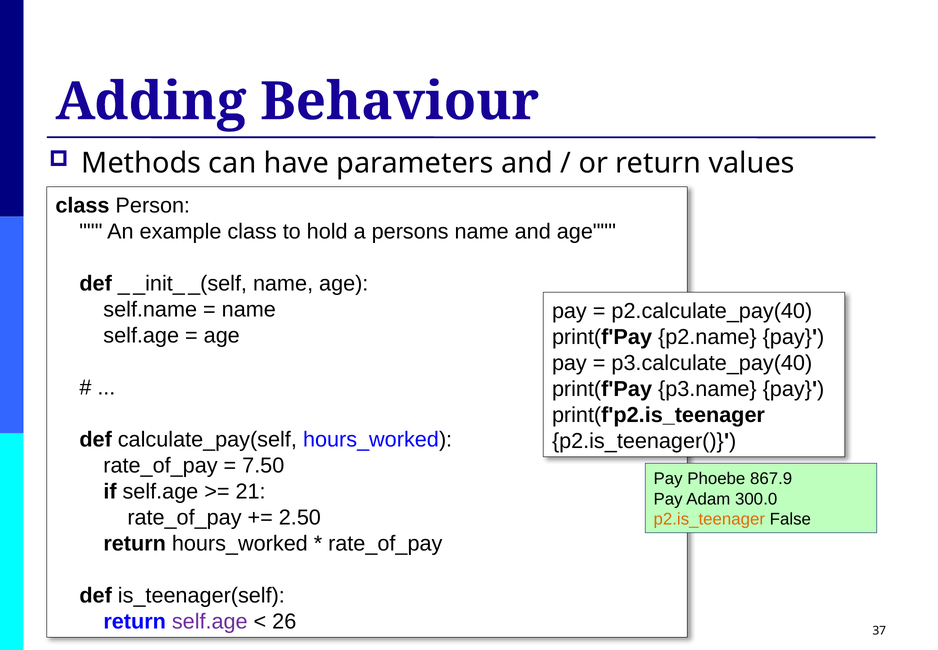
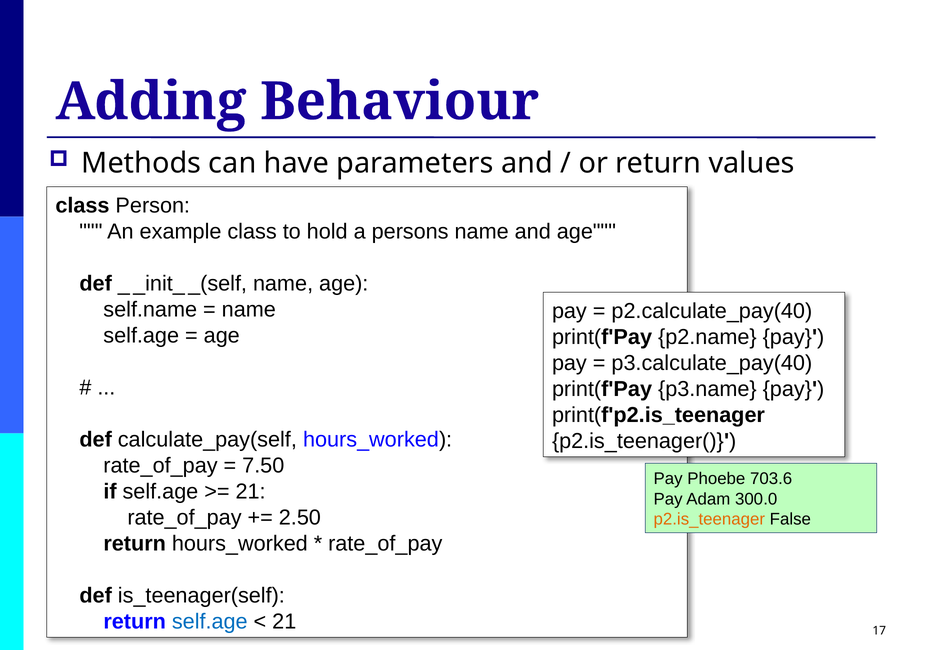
867.9: 867.9 -> 703.6 (771, 478)
self.age colour: purple -> blue (210, 621)
26: 26 -> 21 (284, 621)
37: 37 -> 17 (879, 630)
